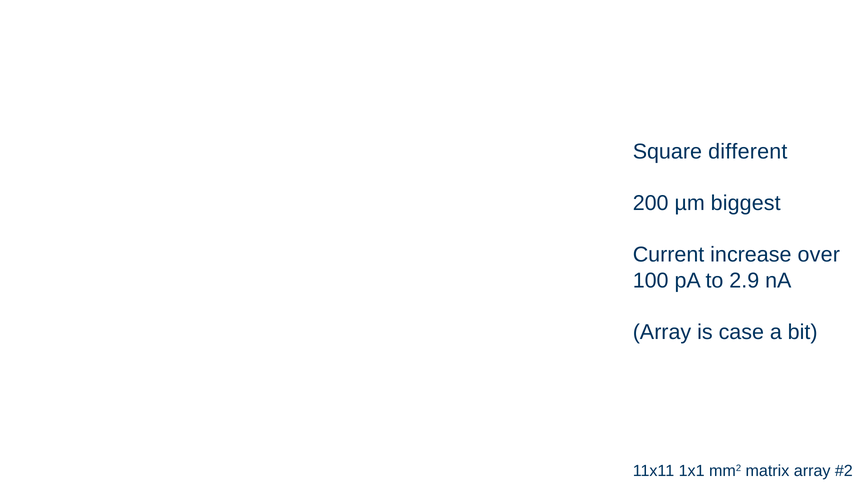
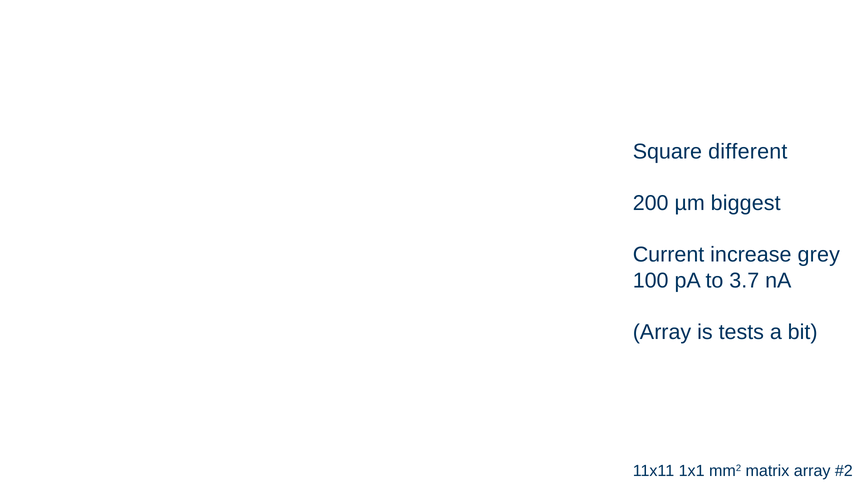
over: over -> grey (819, 255)
2.9: 2.9 -> 3.7 (744, 281)
case: case -> tests (741, 332)
